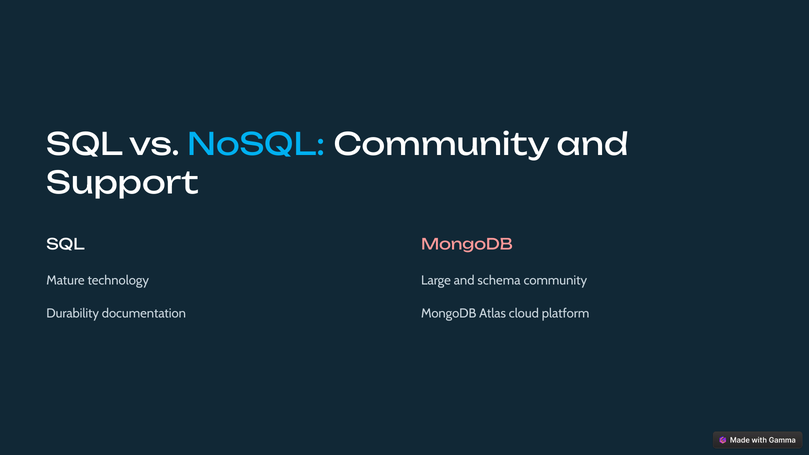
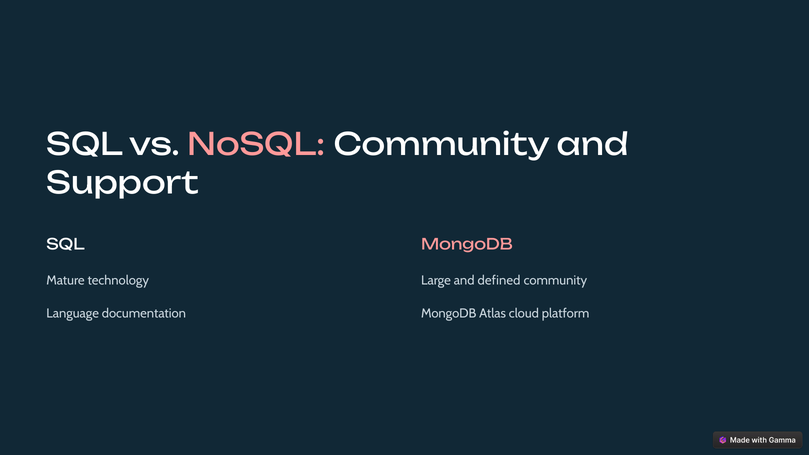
NoSQL colour: light blue -> pink (256, 145)
schema: schema -> defined (499, 280)
Durability: Durability -> Language (73, 313)
